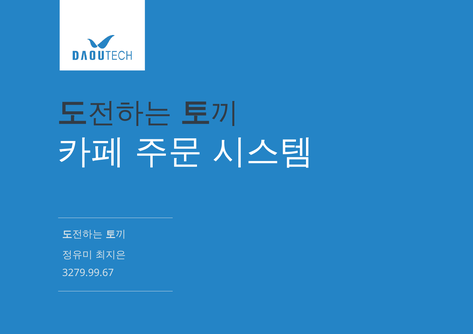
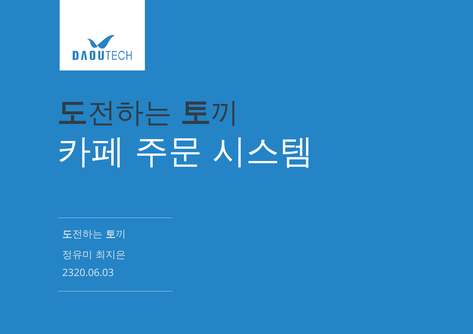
3279.99.67: 3279.99.67 -> 2320.06.03 (88, 273)
